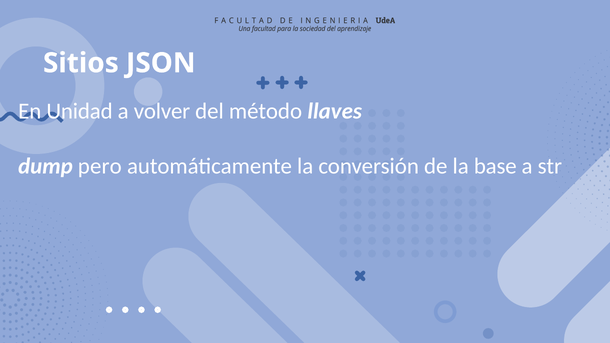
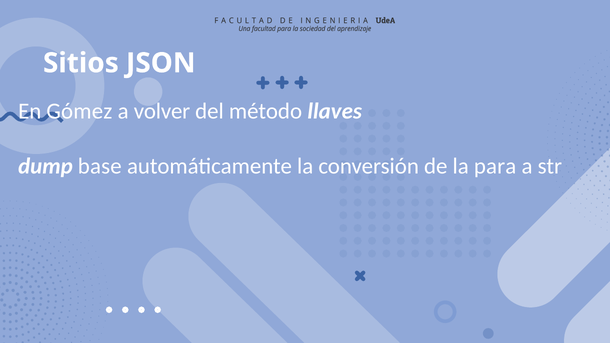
Unidad: Unidad -> Gómez (79, 111)
pero: pero -> base (100, 166)
base: base -> para (495, 166)
